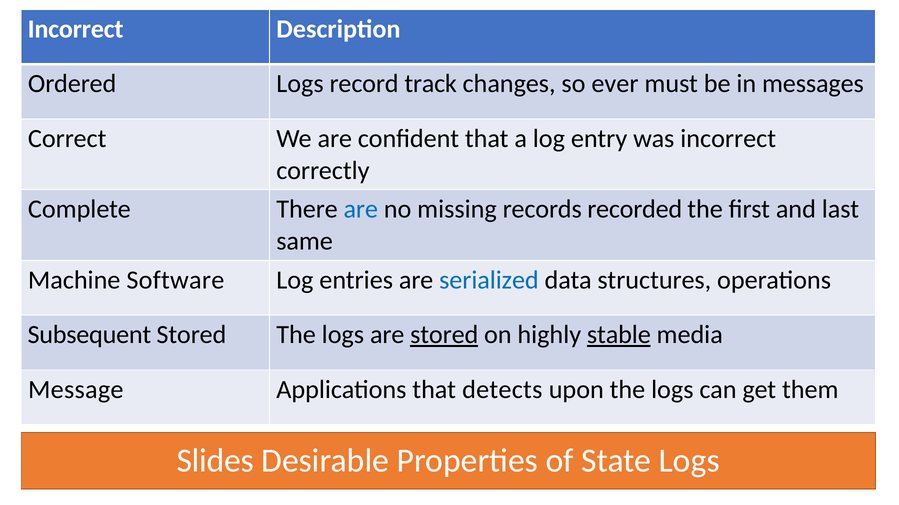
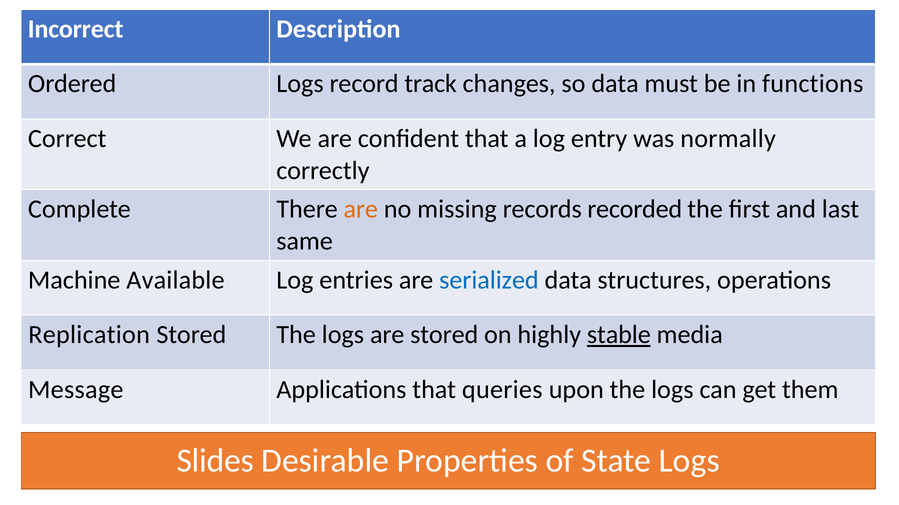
so ever: ever -> data (615, 84)
messages: messages -> functions (813, 84)
was incorrect: incorrect -> normally (728, 139)
are colour: blue -> orange (361, 210)
Software: Software -> Available (175, 280)
Subsequent: Subsequent -> Replication (89, 335)
stored underline: present -> none (444, 335)
detects: detects -> queries (502, 390)
